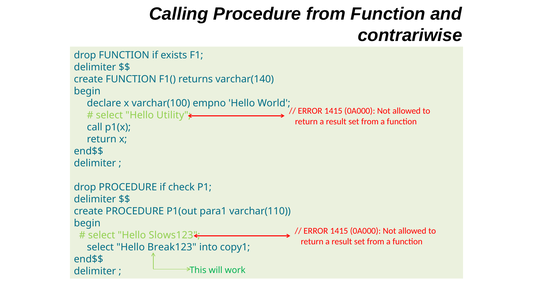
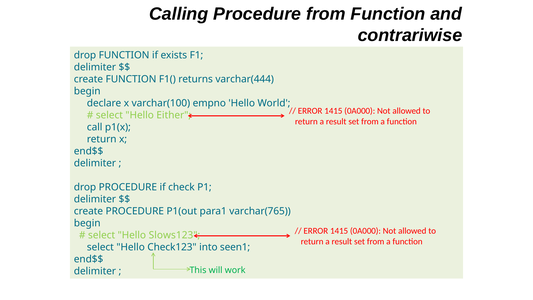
varchar(140: varchar(140 -> varchar(444 (245, 79)
Utility: Utility -> Either (174, 115)
varchar(110: varchar(110 -> varchar(765 (260, 211)
Break123: Break123 -> Check123 (172, 247)
copy1: copy1 -> seen1 (235, 247)
